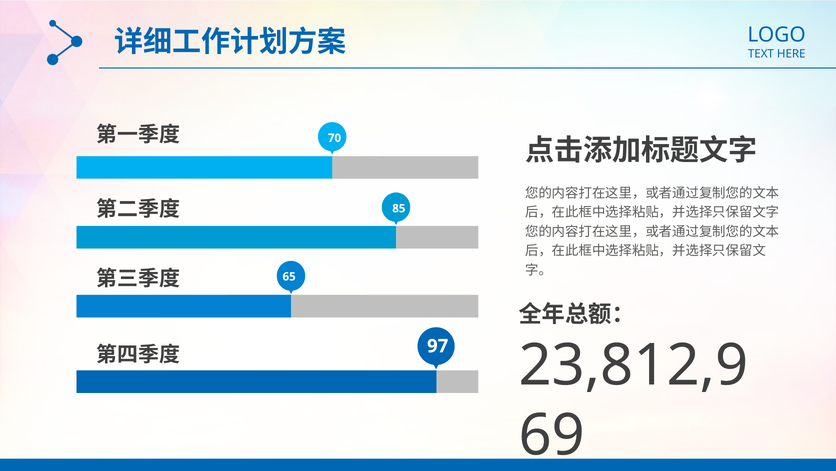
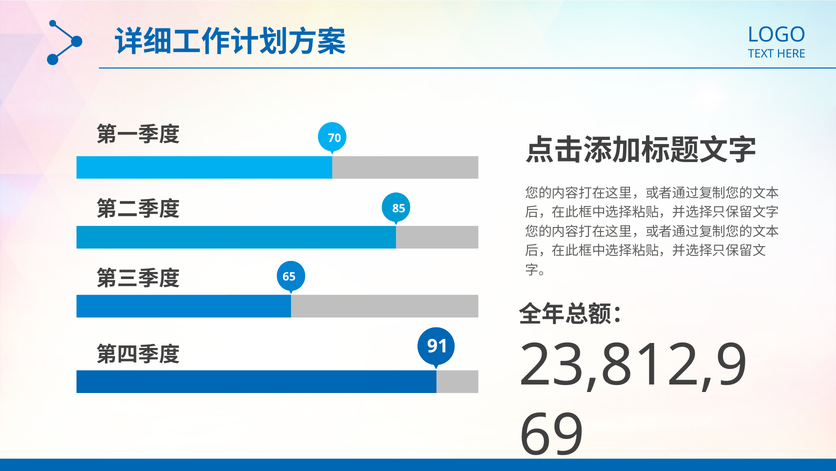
97: 97 -> 91 (438, 346)
